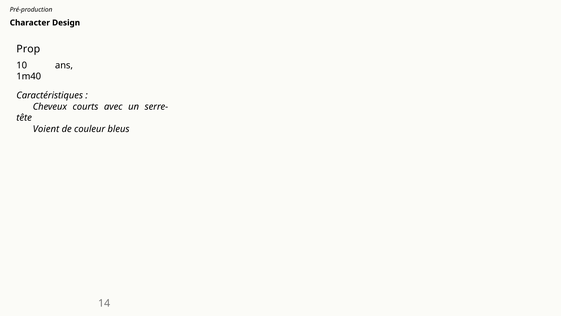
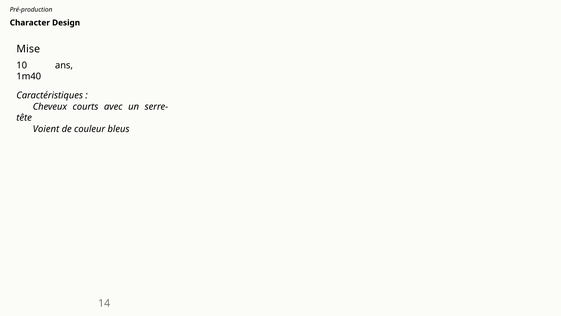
Prop: Prop -> Mise (28, 49)
